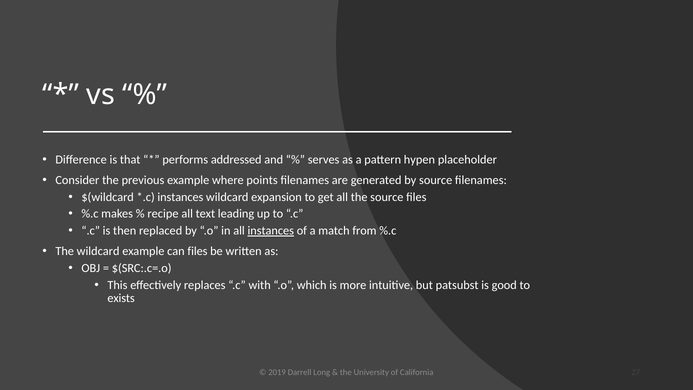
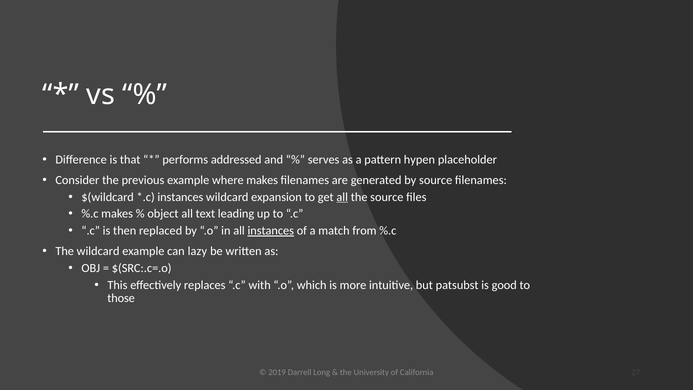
where points: points -> makes (262, 180)
all underline: none -> present (342, 197)
recipe: recipe -> object (163, 214)
can files: files -> lazy (197, 251)
exists: exists -> those (121, 298)
